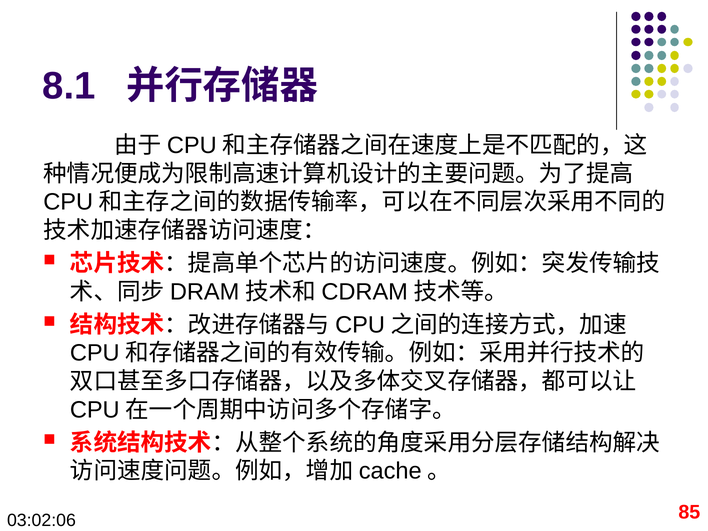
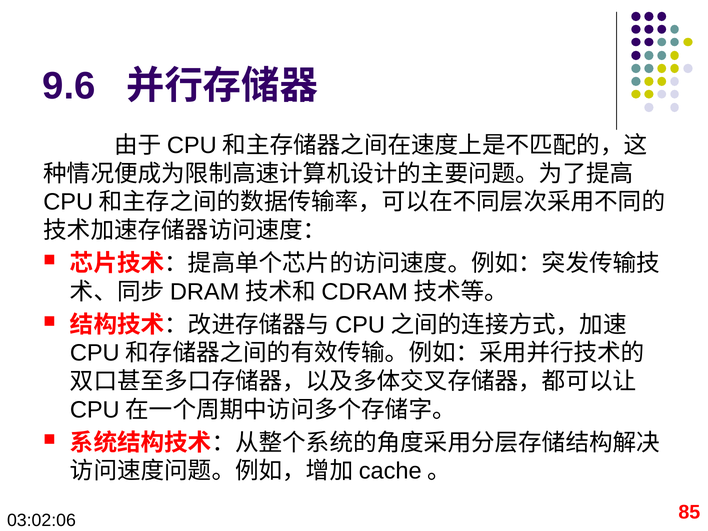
8.1: 8.1 -> 9.6 (69, 86)
